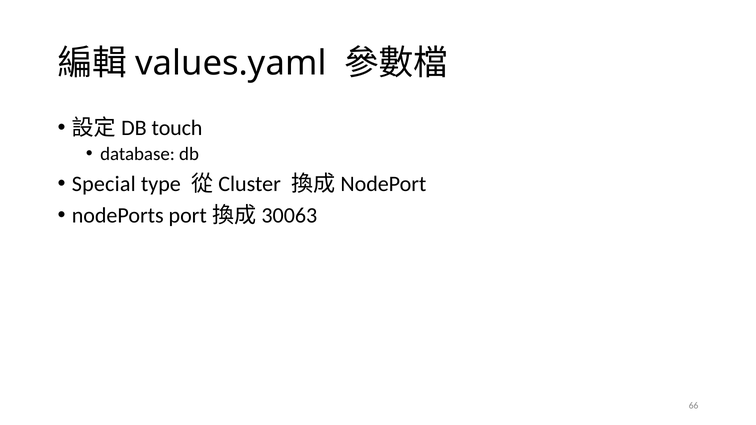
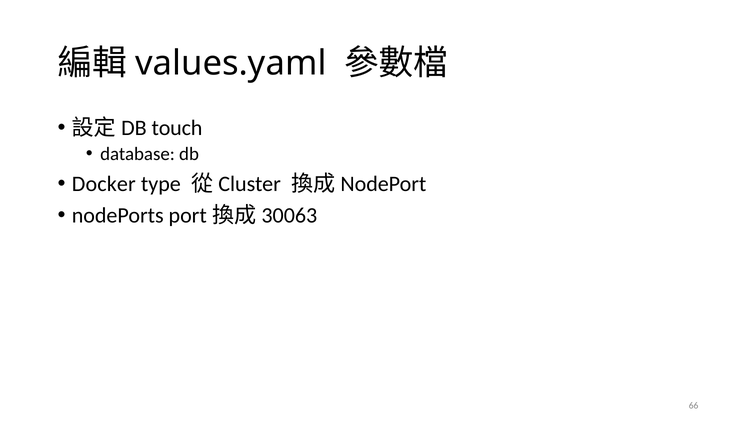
Special: Special -> Docker (104, 184)
